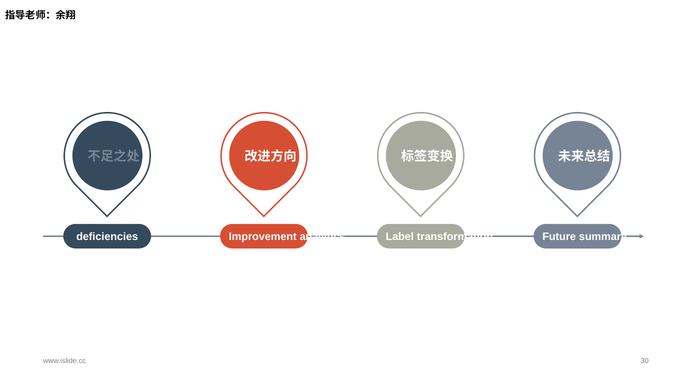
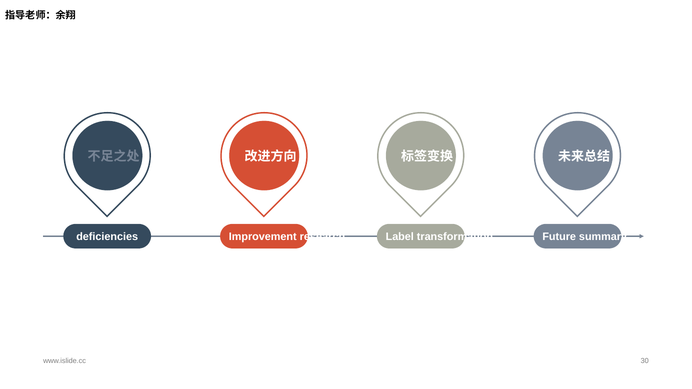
analytics: analytics -> research (322, 237)
